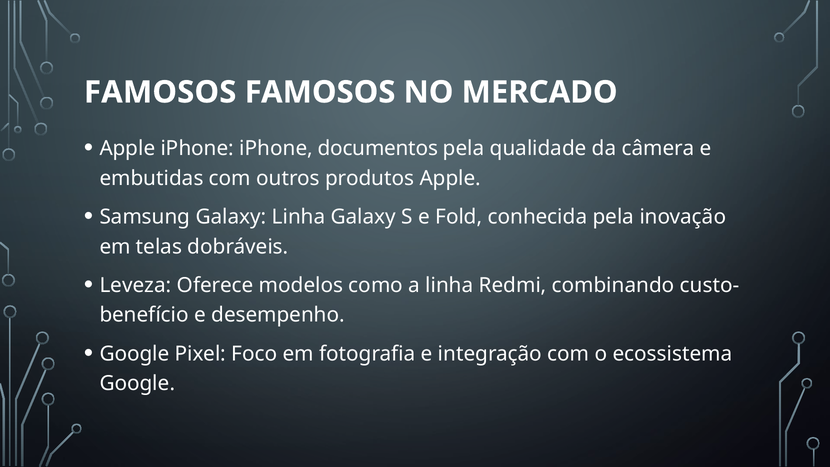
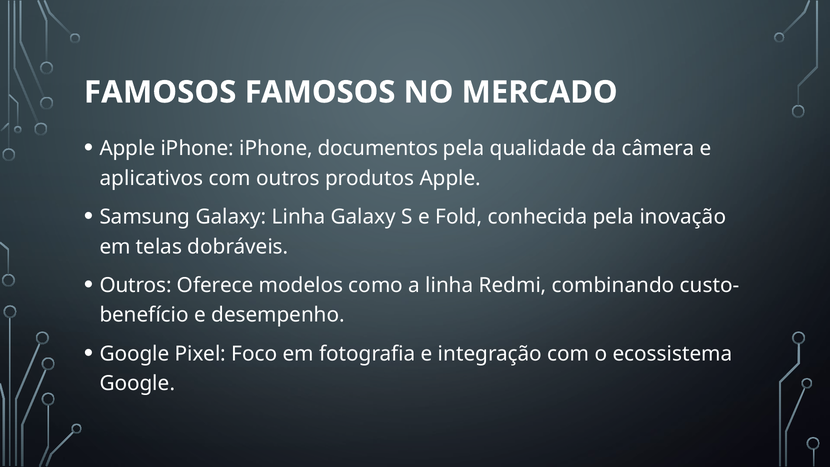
embutidas: embutidas -> aplicativos (151, 178)
Leveza: Leveza -> Outros (136, 285)
